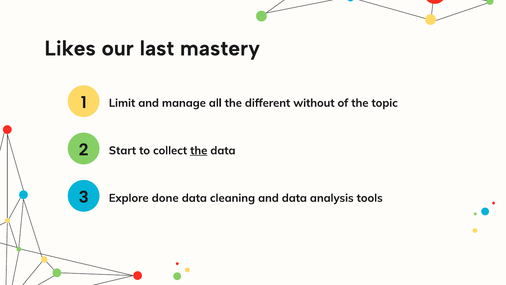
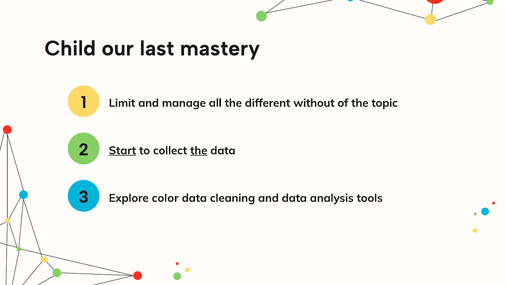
Likes: Likes -> Child (70, 48)
Start underline: none -> present (122, 150)
done: done -> color (165, 198)
